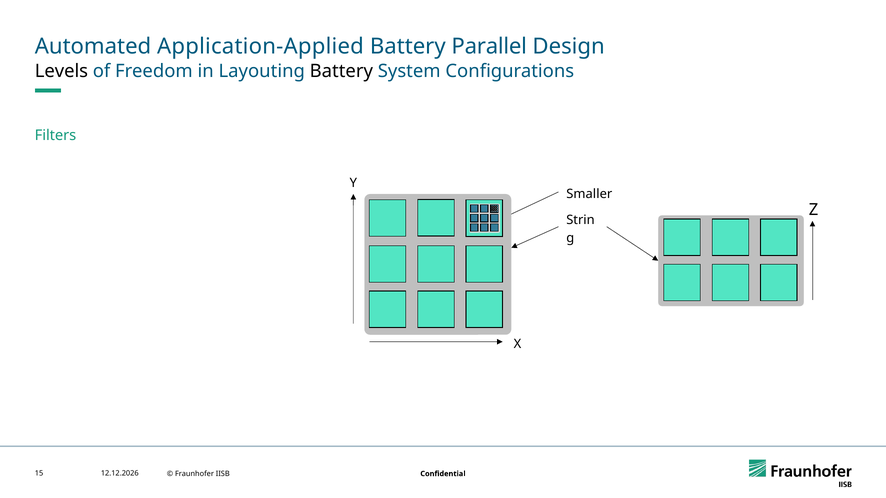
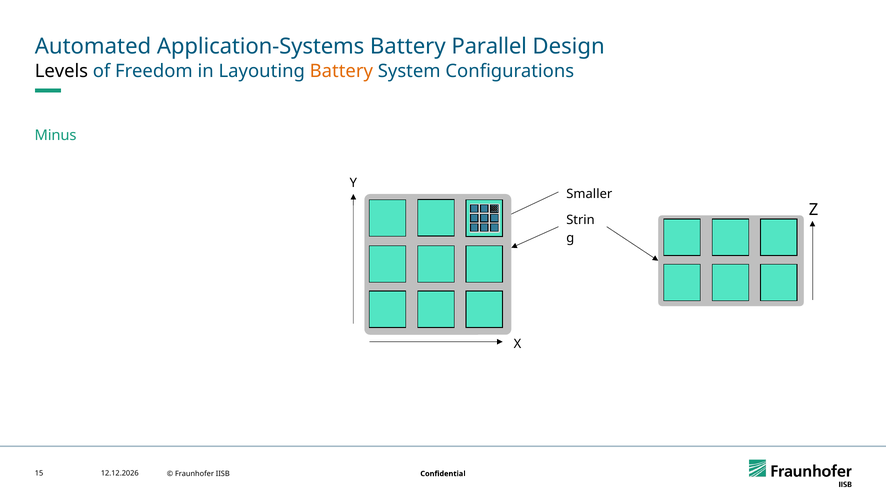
Application-Applied: Application-Applied -> Application-Systems (261, 46)
Battery colour: black -> orange (341, 71)
Filters: Filters -> Minus (56, 135)
